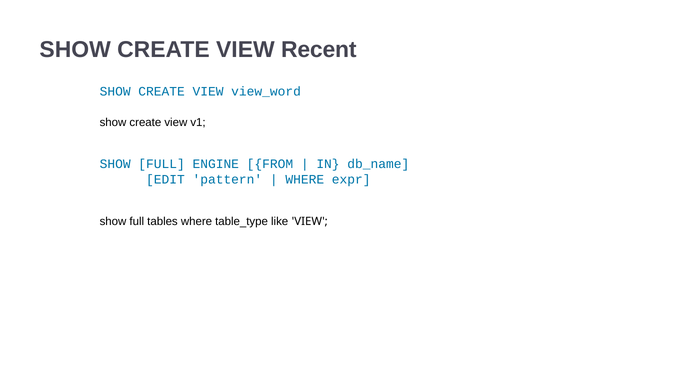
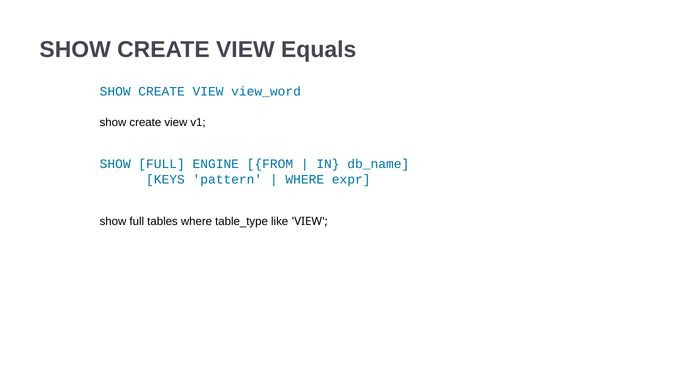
Recent: Recent -> Equals (319, 50)
EDIT: EDIT -> KEYS (165, 179)
